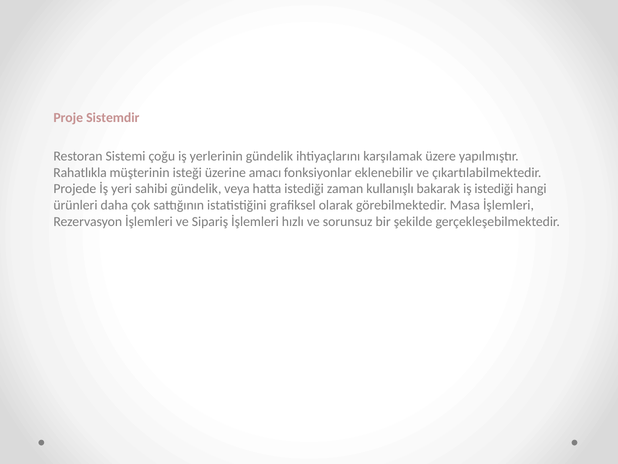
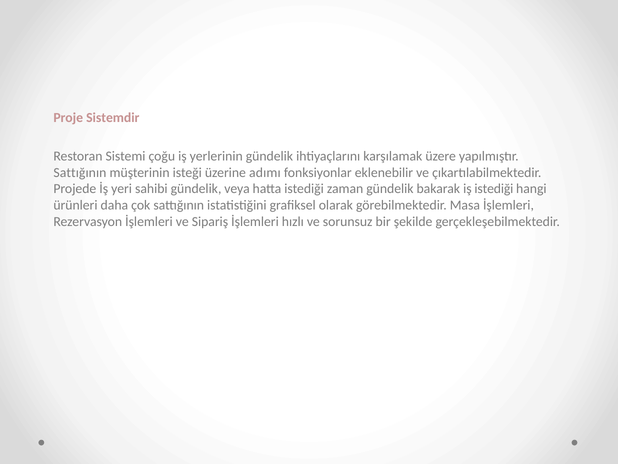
Rahatlıkla: Rahatlıkla -> Sattığının (80, 172)
amacı: amacı -> adımı (265, 172)
zaman kullanışlı: kullanışlı -> gündelik (390, 189)
